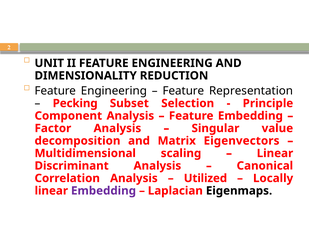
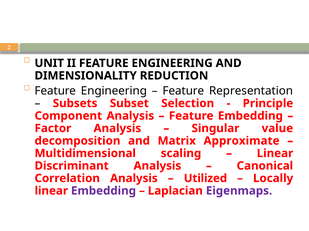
Pecking: Pecking -> Subsets (75, 104)
Eigenvectors: Eigenvectors -> Approximate (242, 141)
Eigenmaps colour: black -> purple (239, 191)
